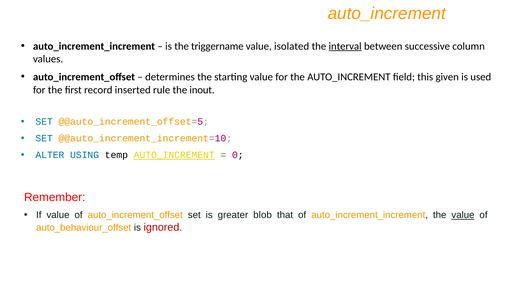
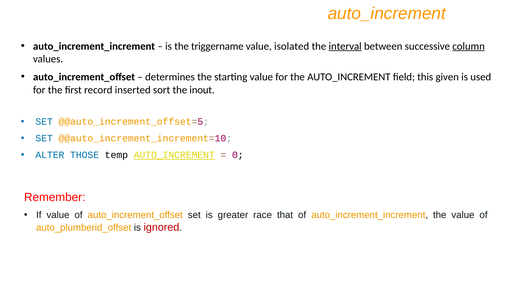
column underline: none -> present (469, 46)
rule: rule -> sort (162, 90)
USING: USING -> THOSE (85, 155)
blob: blob -> race (263, 215)
value underline: present -> none (463, 215)
auto_behaviour_offset: auto_behaviour_offset -> auto_plumberid_offset (84, 228)
